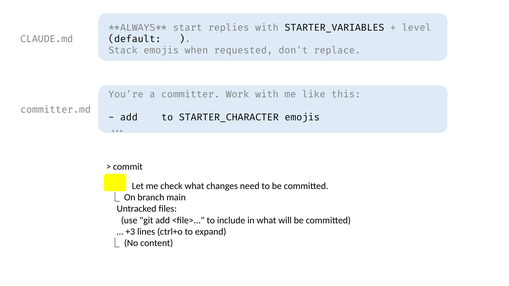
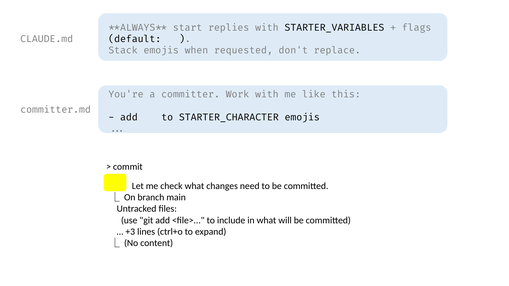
level: level -> flags (417, 28)
